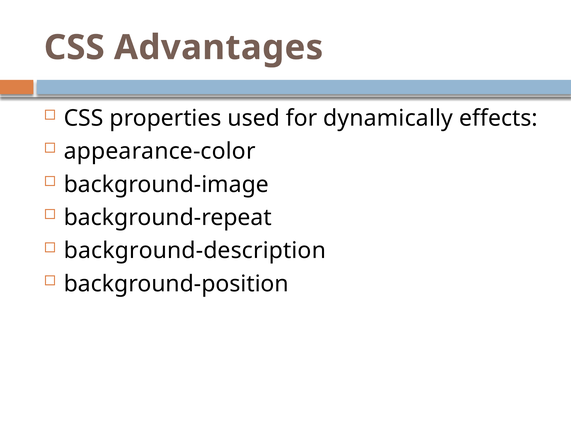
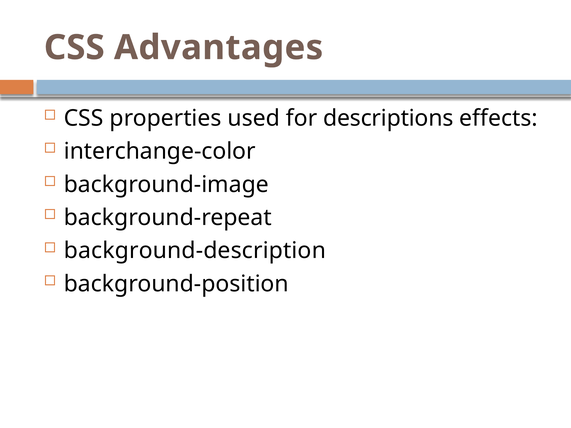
dynamically: dynamically -> descriptions (388, 118)
appearance-color: appearance-color -> interchange-color (160, 151)
